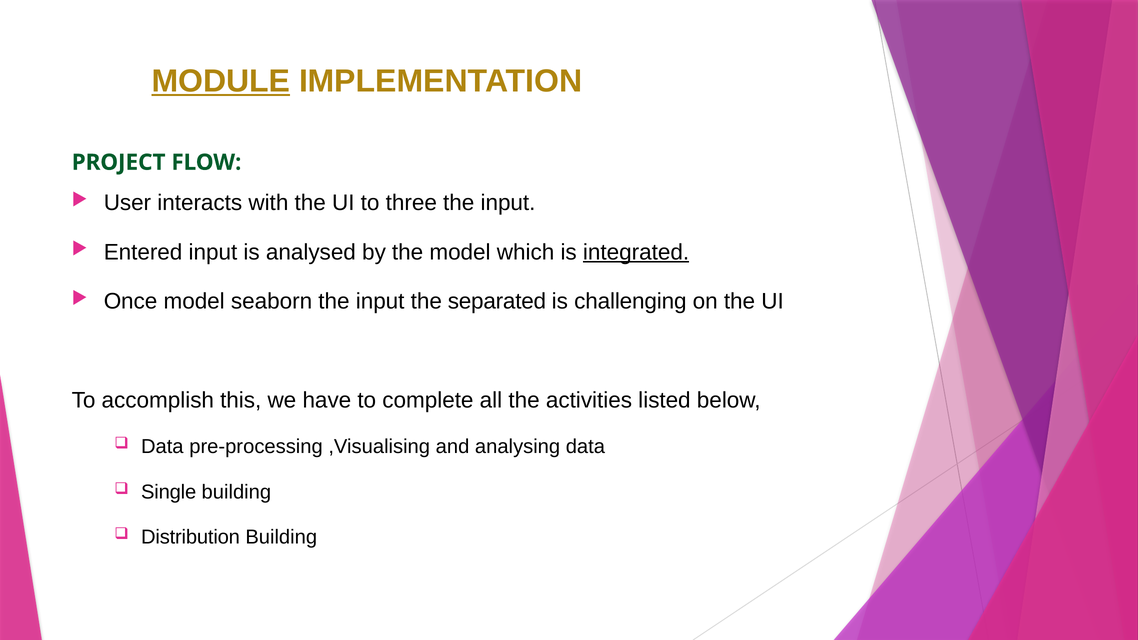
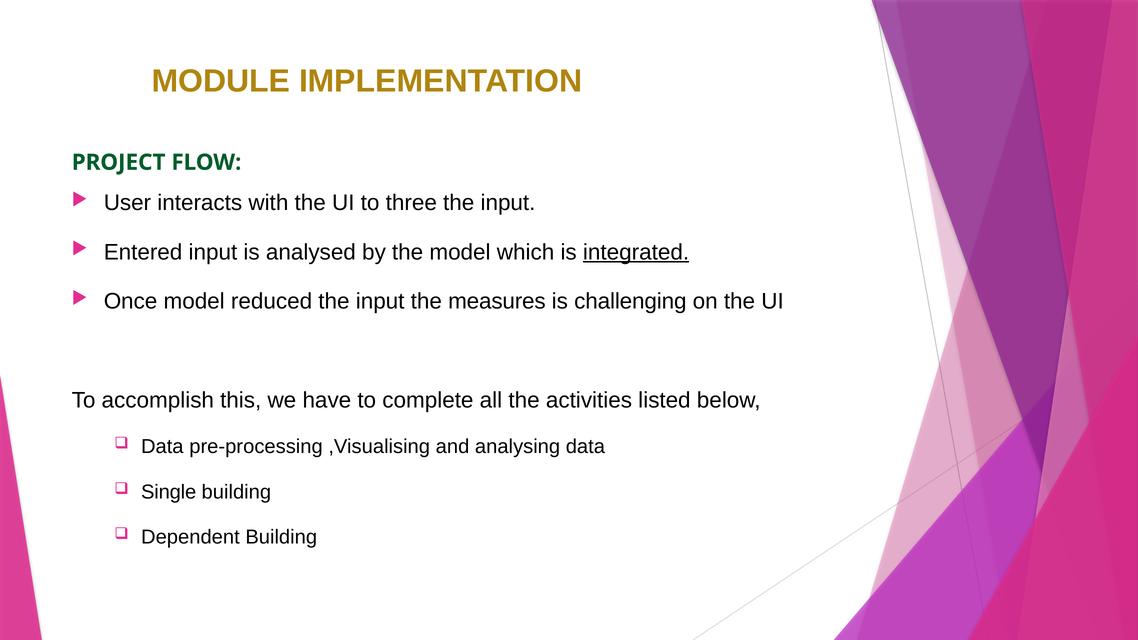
MODULE underline: present -> none (221, 81)
seaborn: seaborn -> reduced (272, 302)
separated: separated -> measures (497, 302)
Distribution: Distribution -> Dependent (190, 537)
